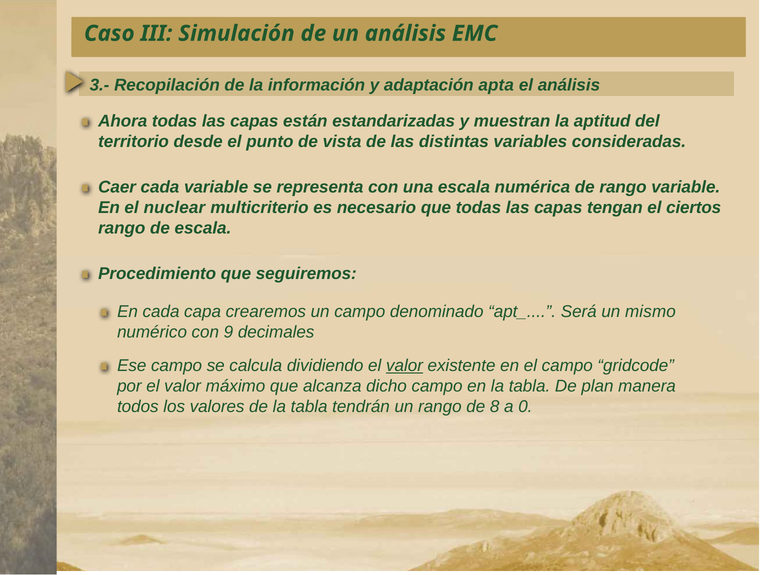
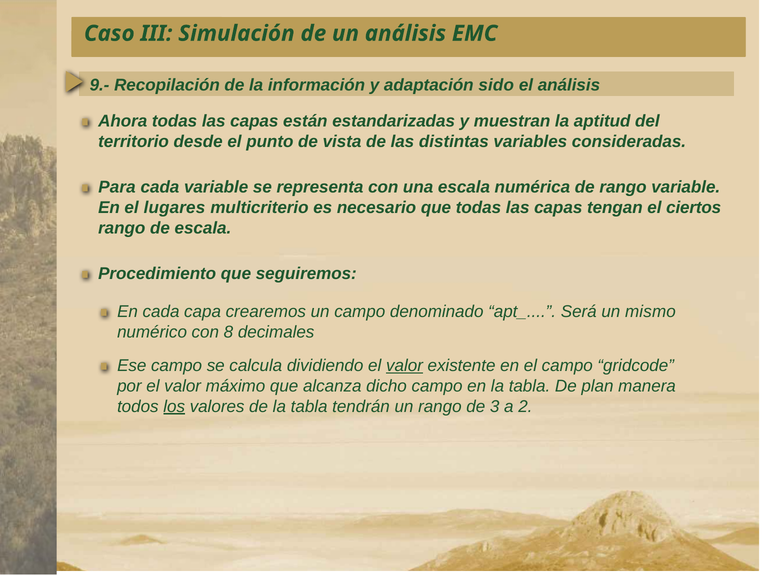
3.-: 3.- -> 9.- (100, 85)
apta: apta -> sido (496, 85)
Caer: Caer -> Para (117, 187)
nuclear: nuclear -> lugares (174, 208)
9: 9 -> 8 (228, 332)
los underline: none -> present (174, 407)
8: 8 -> 3 (495, 407)
0: 0 -> 2 (525, 407)
